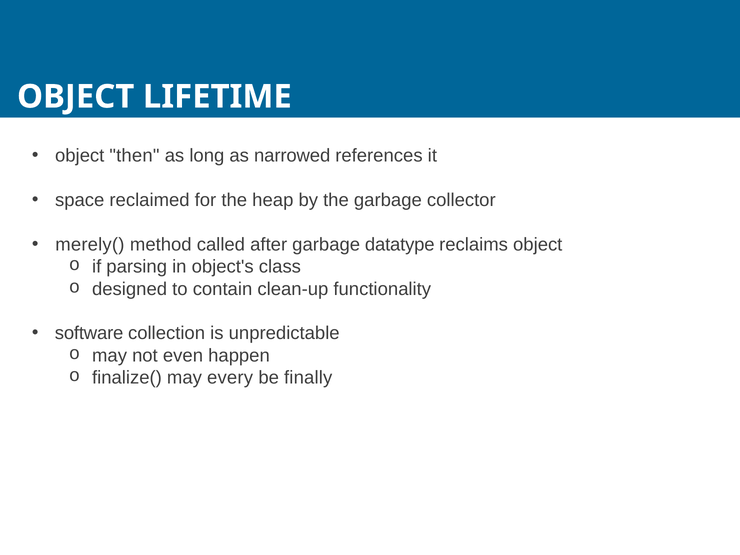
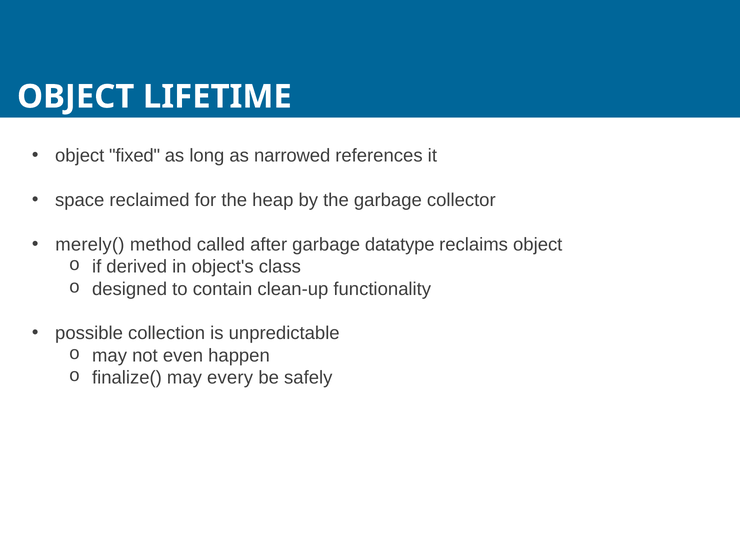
then: then -> fixed (135, 156)
parsing: parsing -> derived (137, 267)
software: software -> possible (89, 333)
finally: finally -> safely (308, 378)
